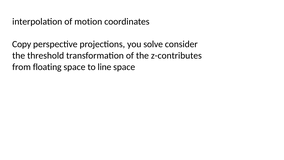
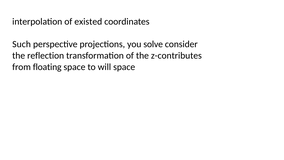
motion: motion -> existed (88, 21)
Copy: Copy -> Such (22, 44)
threshold: threshold -> reflection (46, 56)
line: line -> will (104, 67)
